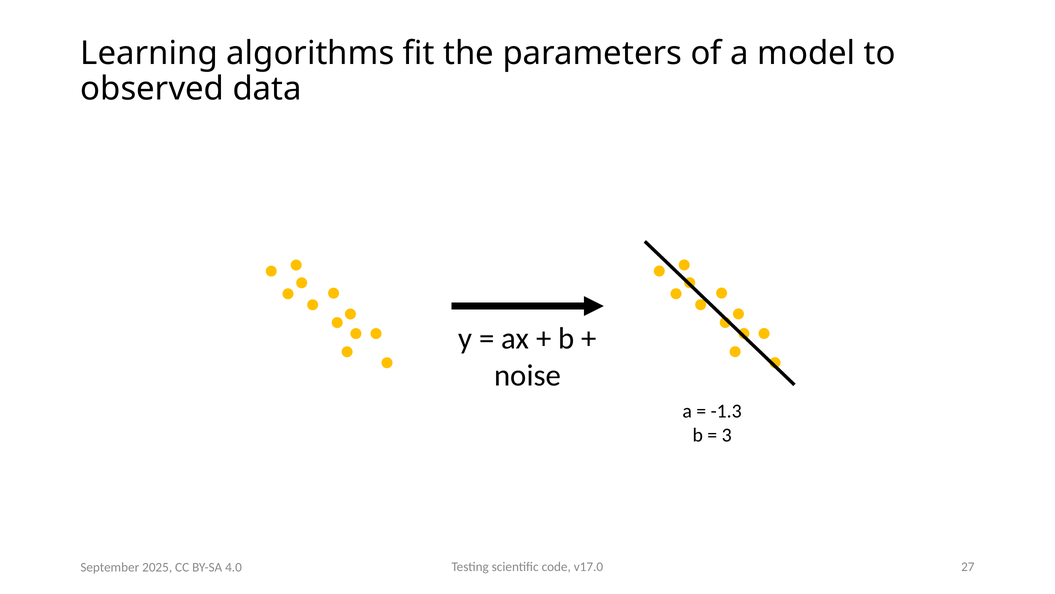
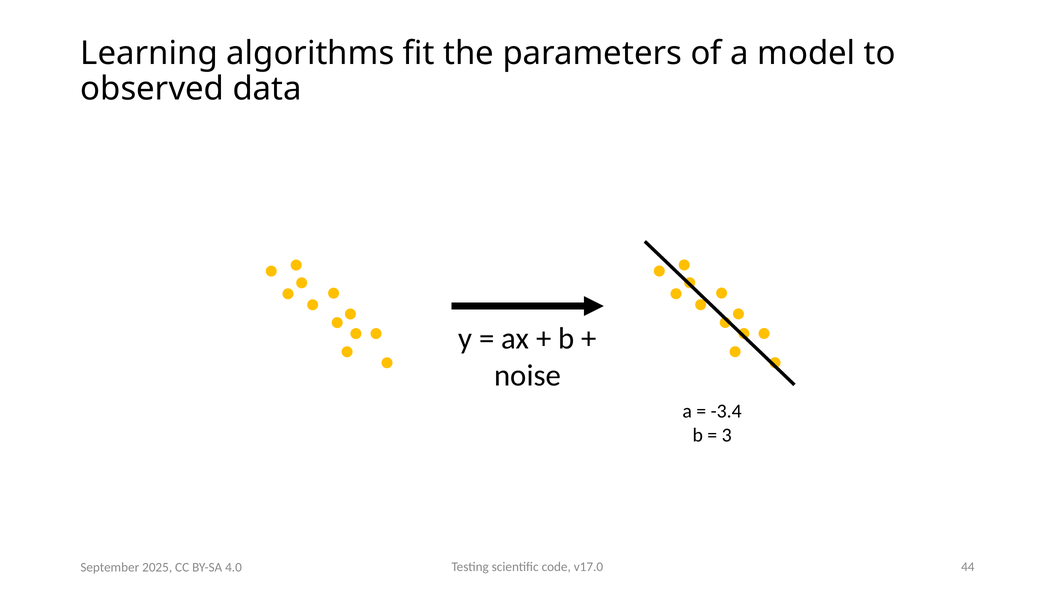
-1.3: -1.3 -> -3.4 (726, 411)
27: 27 -> 44 (968, 567)
